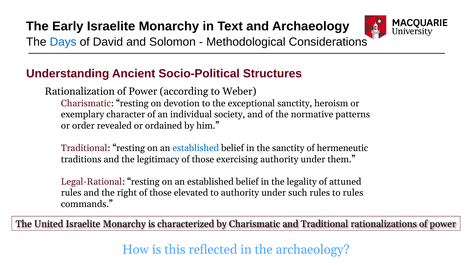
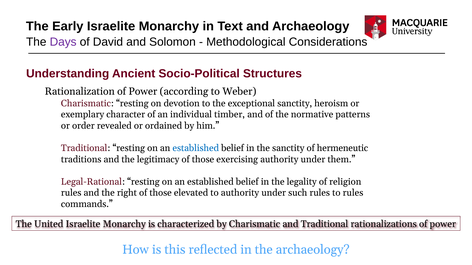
Days colour: blue -> purple (63, 42)
society: society -> timber (230, 115)
attuned: attuned -> religion (345, 182)
